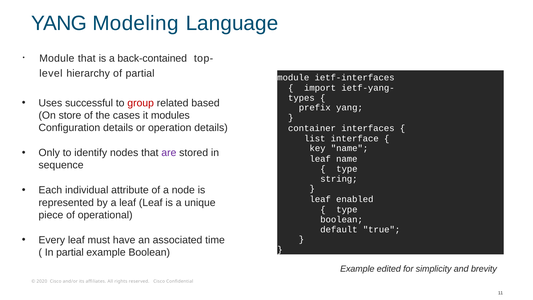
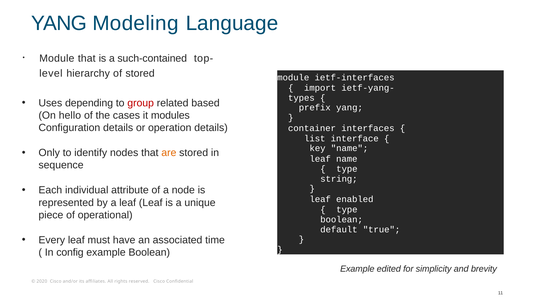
back-contained: back-contained -> such-contained (152, 58)
of partial: partial -> stored (140, 73)
successful: successful -> depending (89, 103)
store: store -> hello (70, 115)
are colour: purple -> orange (169, 153)
In partial: partial -> config (70, 252)
